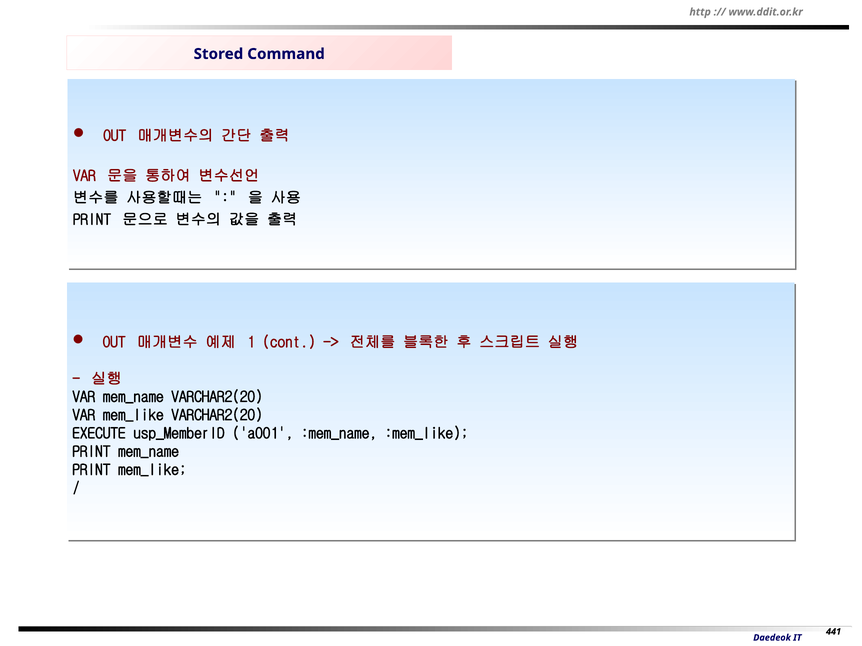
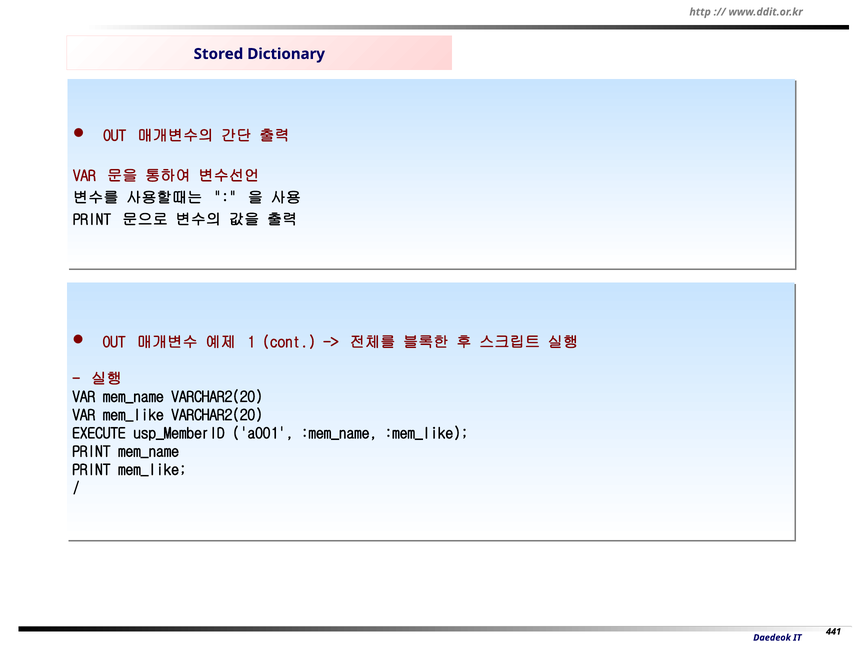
Command: Command -> Dictionary (286, 54)
